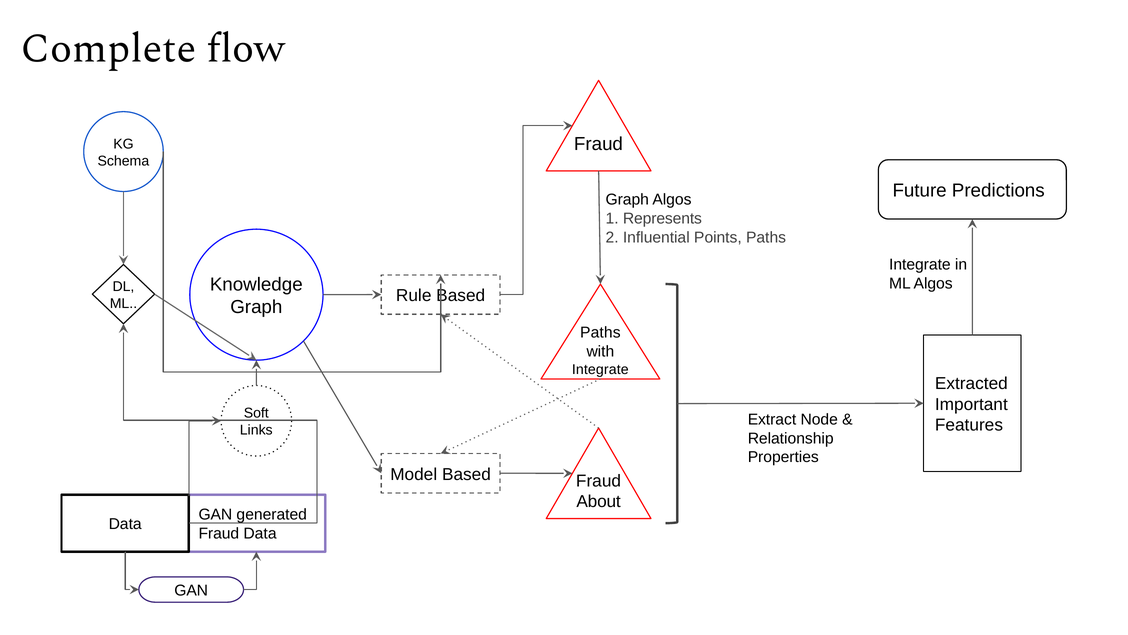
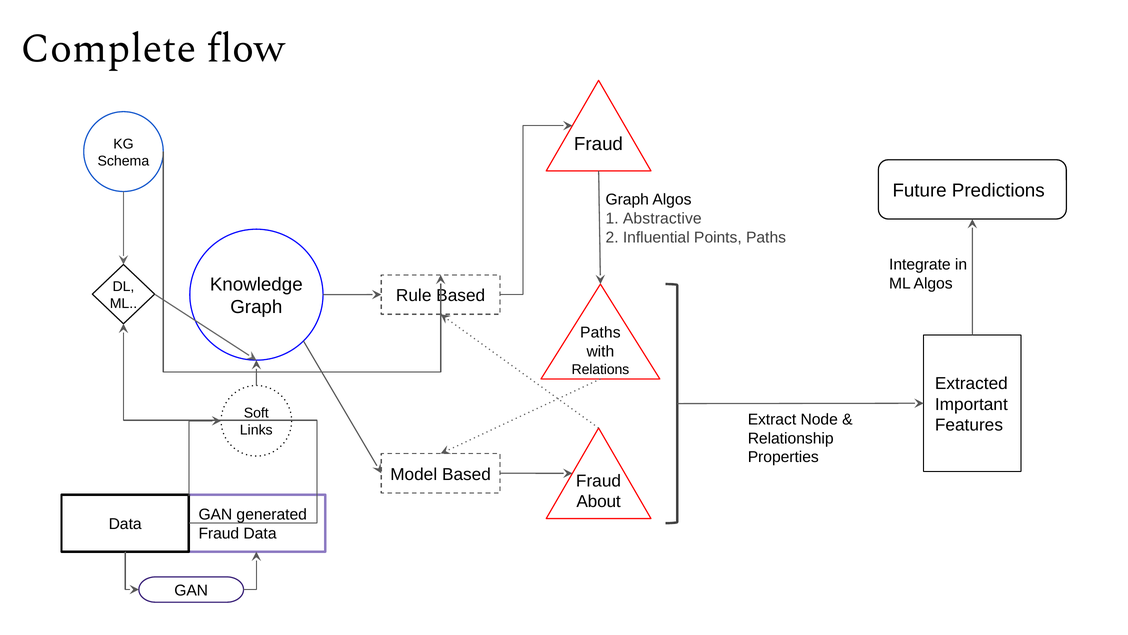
Represents: Represents -> Abstractive (662, 218)
Integrate: Integrate -> Relations (600, 369)
